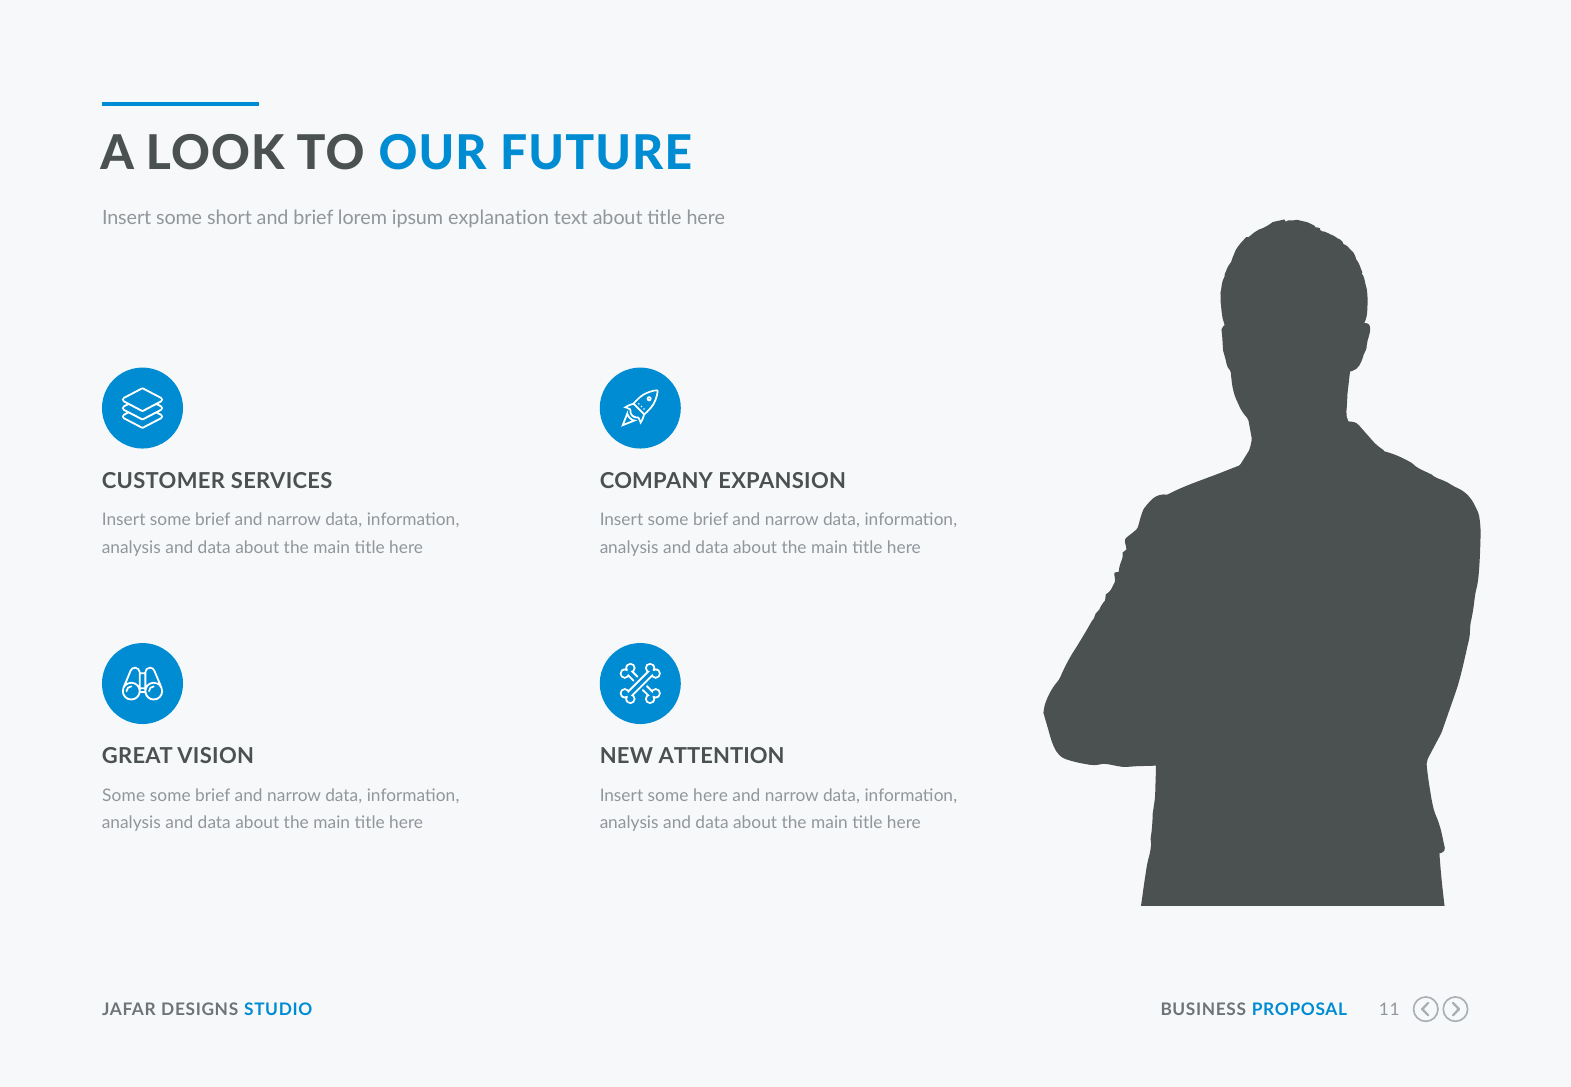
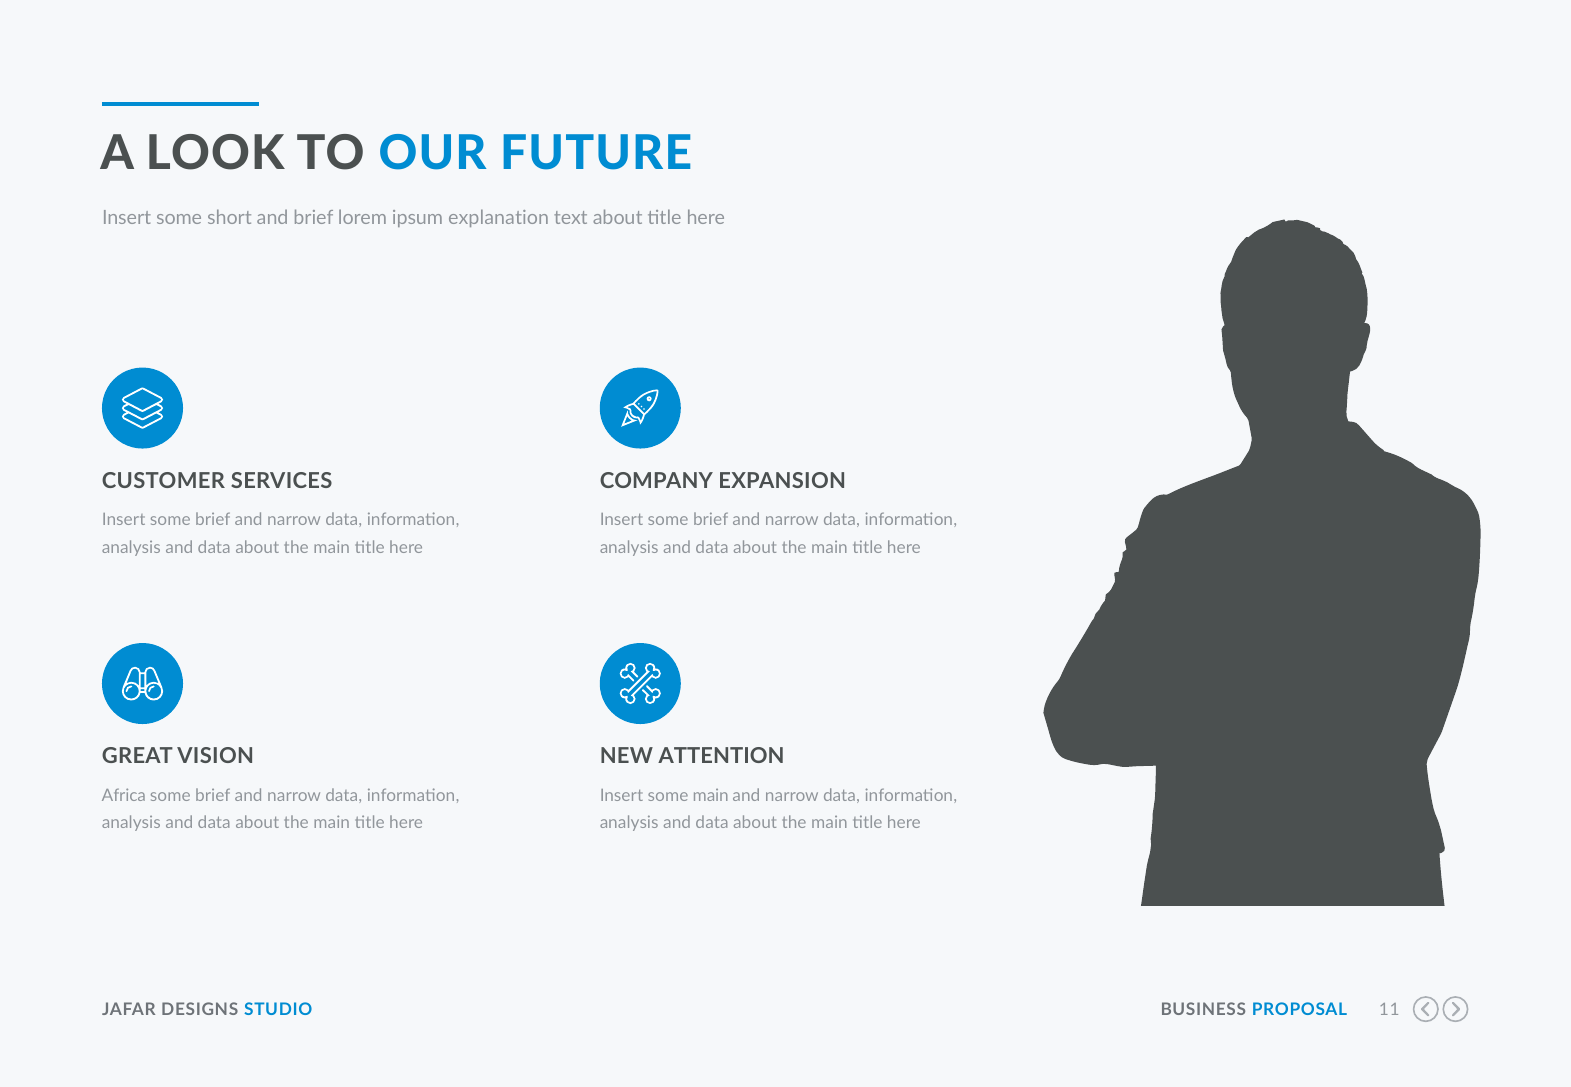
Some: Some -> Africa (124, 796)
some here: here -> main (711, 796)
